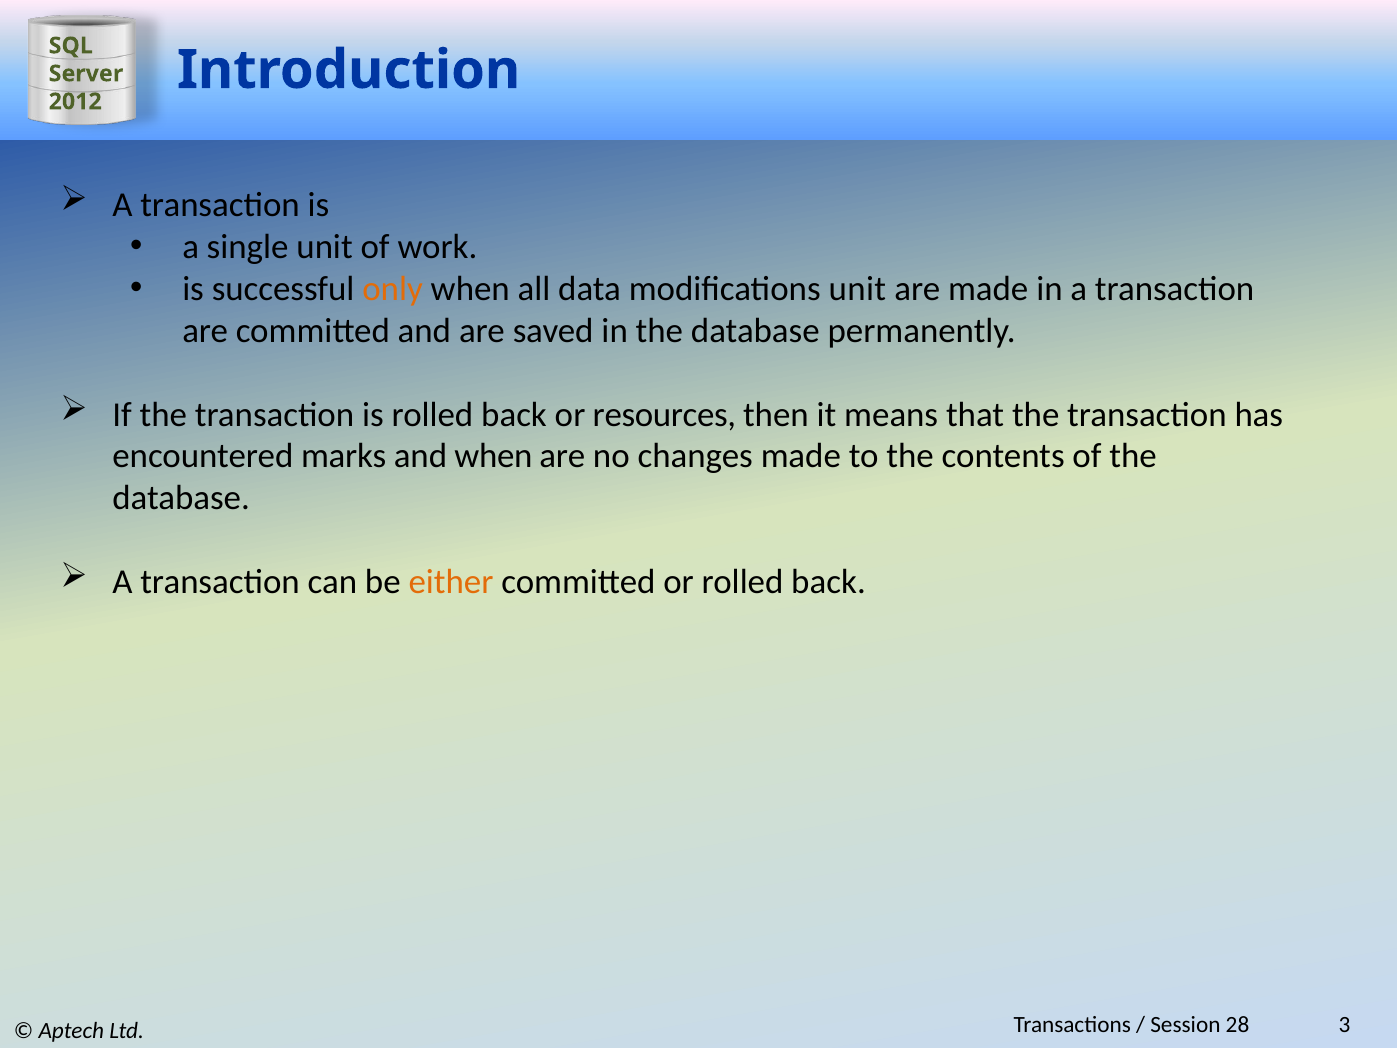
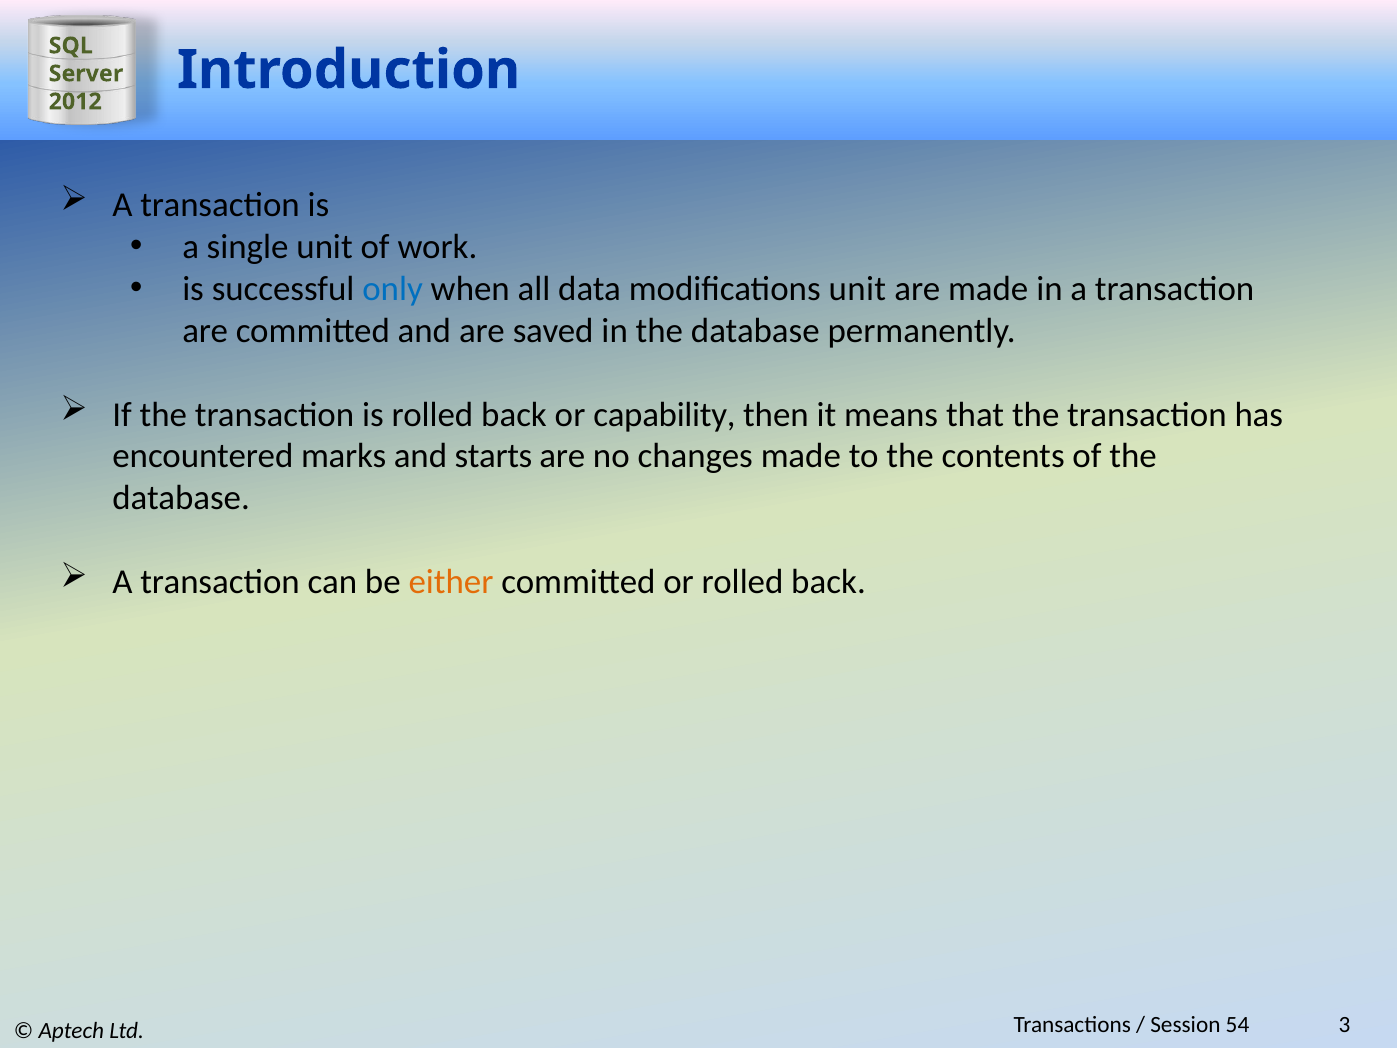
only colour: orange -> blue (393, 289)
resources: resources -> capability (664, 414)
and when: when -> starts (493, 456)
28: 28 -> 54 (1238, 1025)
